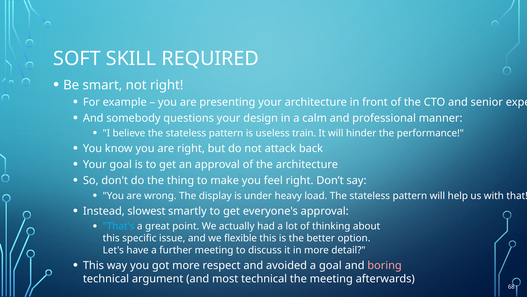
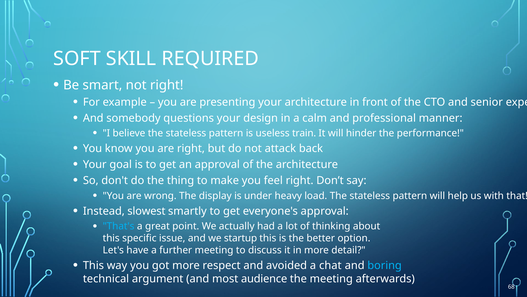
flexible: flexible -> startup (241, 238)
a goal: goal -> chat (330, 265)
boring colour: pink -> light blue (385, 265)
most technical: technical -> audience (264, 278)
